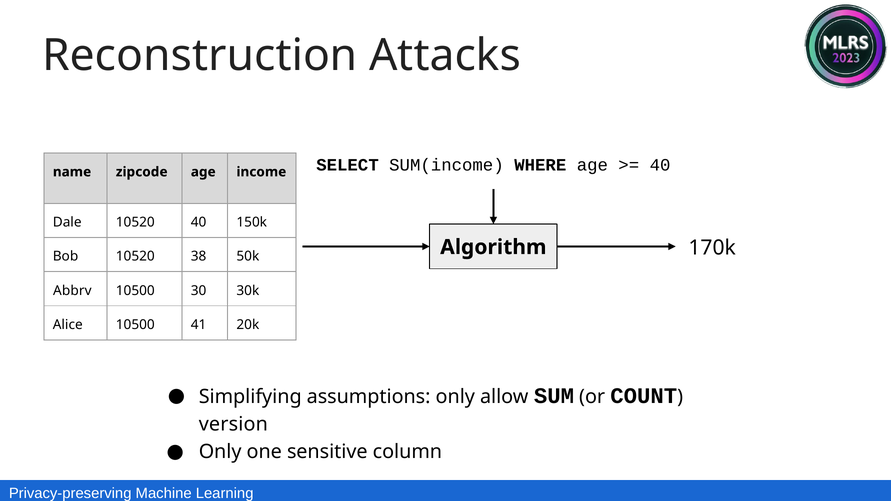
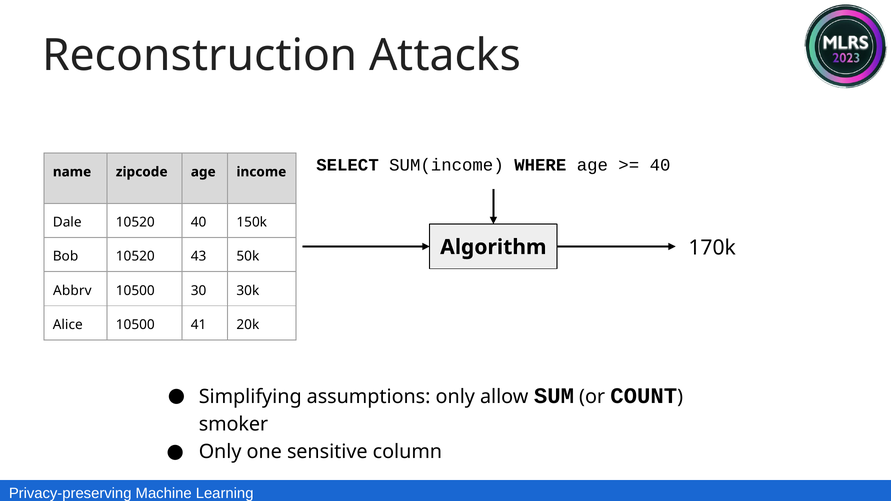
38: 38 -> 43 (199, 257)
version: version -> smoker (233, 425)
